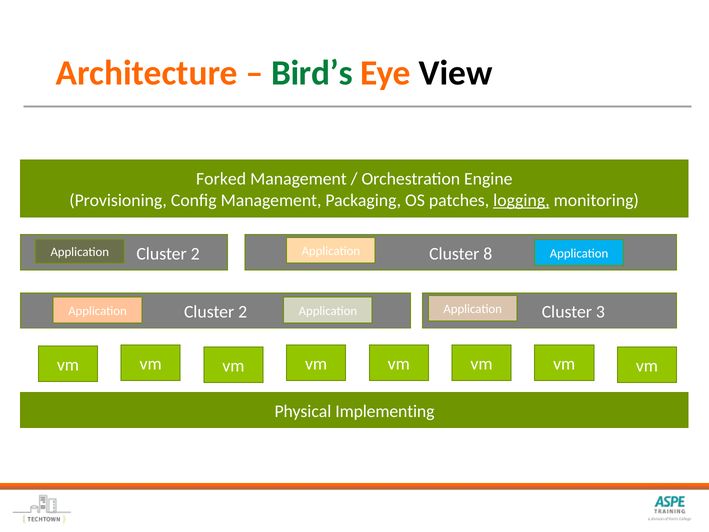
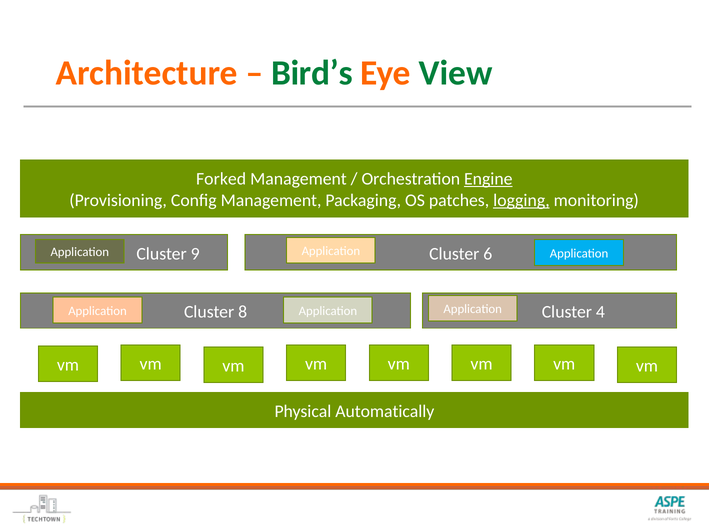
View colour: black -> green (456, 73)
Engine underline: none -> present (488, 179)
2: 2 -> 9 (195, 254)
8: 8 -> 6 (488, 254)
2: 2 -> 8 (243, 312)
3: 3 -> 4 (600, 312)
Implementing: Implementing -> Automatically (385, 411)
